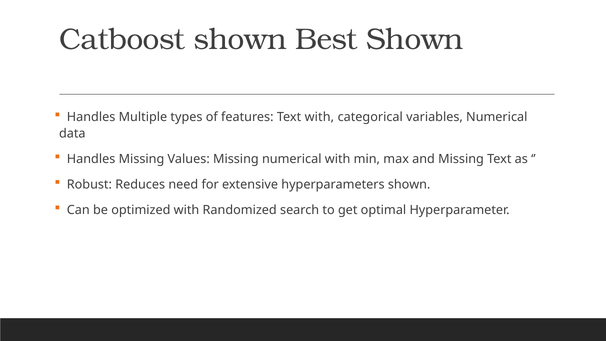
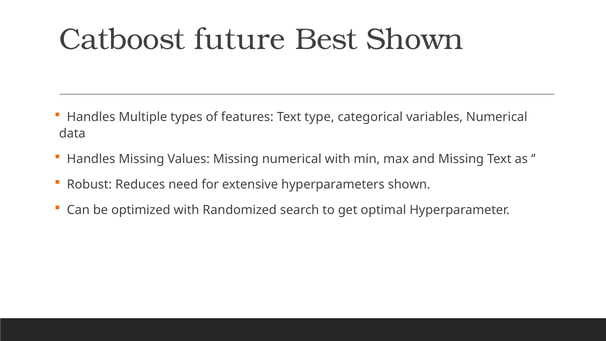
Catboost shown: shown -> future (240, 39)
Text with: with -> type (319, 117)
